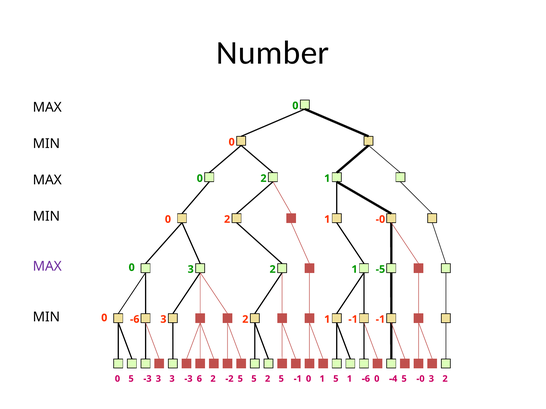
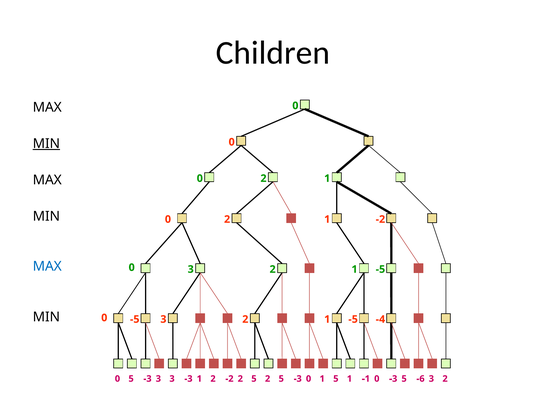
Number: Number -> Children (273, 53)
MIN underline: none -> present (46, 144)
-0: -0 -> -2 (380, 220)
MAX colour: purple -> blue (47, 267)
0 -6: -6 -> -5 (135, 320)
-1: -1 -> -5 (353, 320)
-1: -1 -> -4 (380, 320)
-3 6: 6 -> 1 (199, 379)
-2 5: 5 -> 2 (240, 379)
-1: -1 -> -3 (298, 379)
1 -6: -6 -> -1 (366, 379)
3 -4: -4 -> -3 (393, 379)
-0: -0 -> -6 (421, 379)
